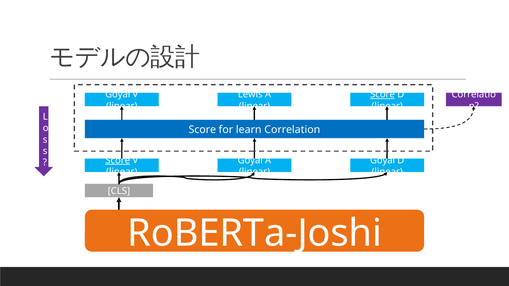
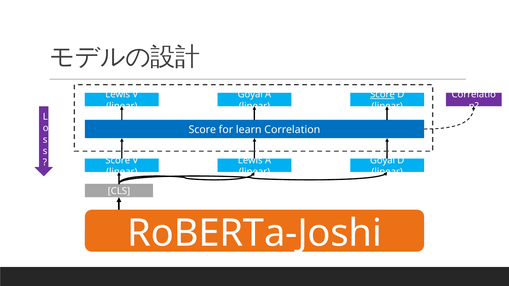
Goyal: Goyal -> Lewis (118, 95)
Lewis: Lewis -> Goyal (250, 95)
Score underline: present -> none (118, 160)
Goyal: Goyal -> Lewis (250, 160)
